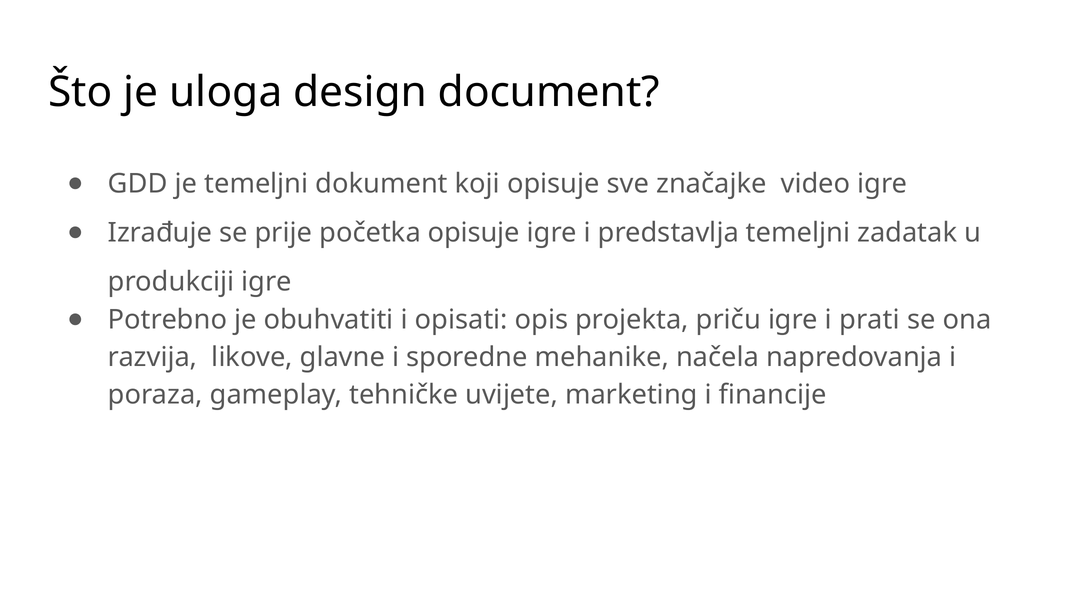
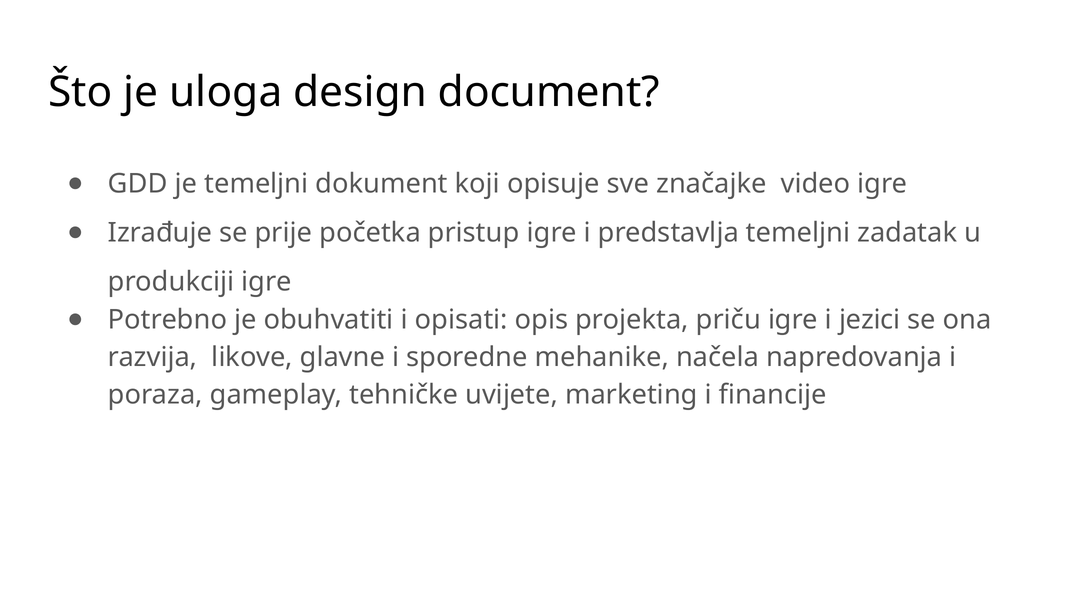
početka opisuje: opisuje -> pristup (474, 233)
prati: prati -> jezici (870, 320)
